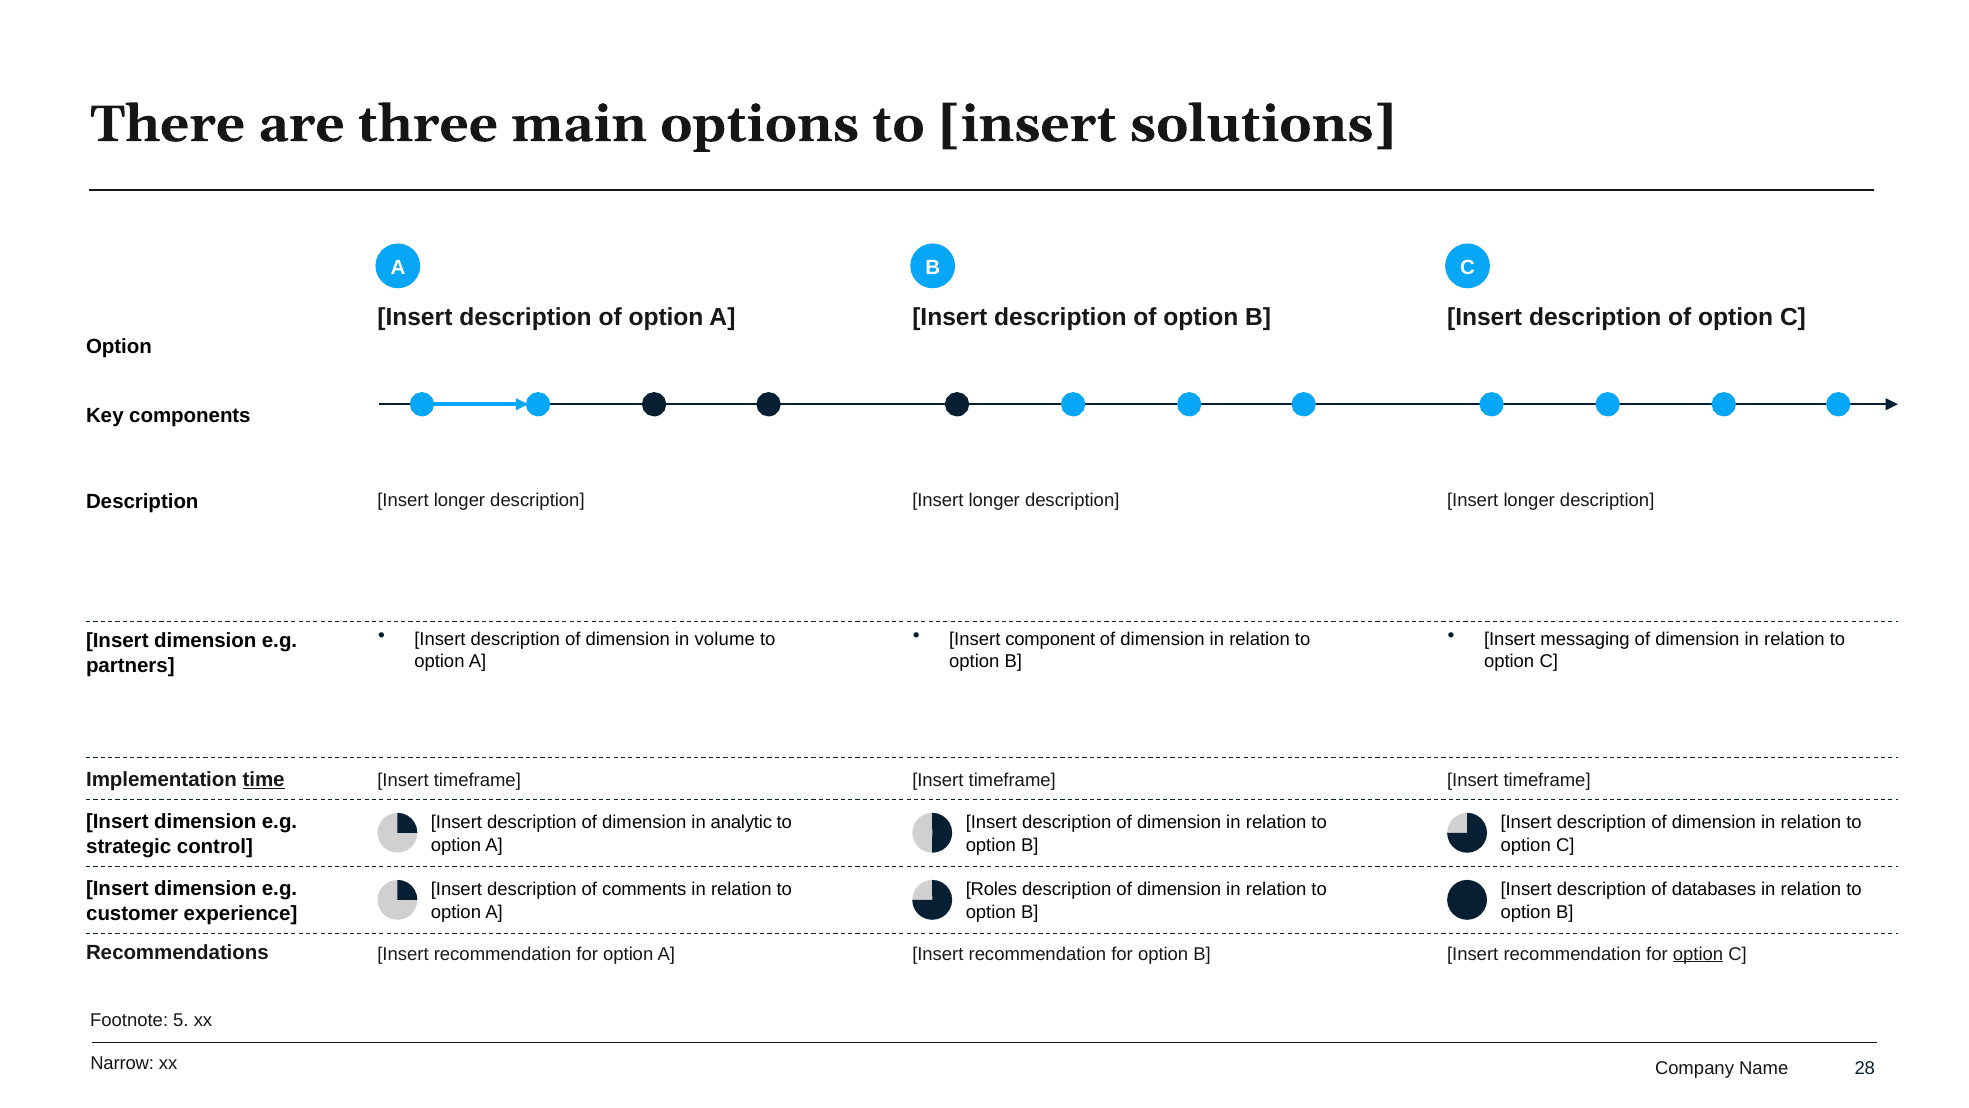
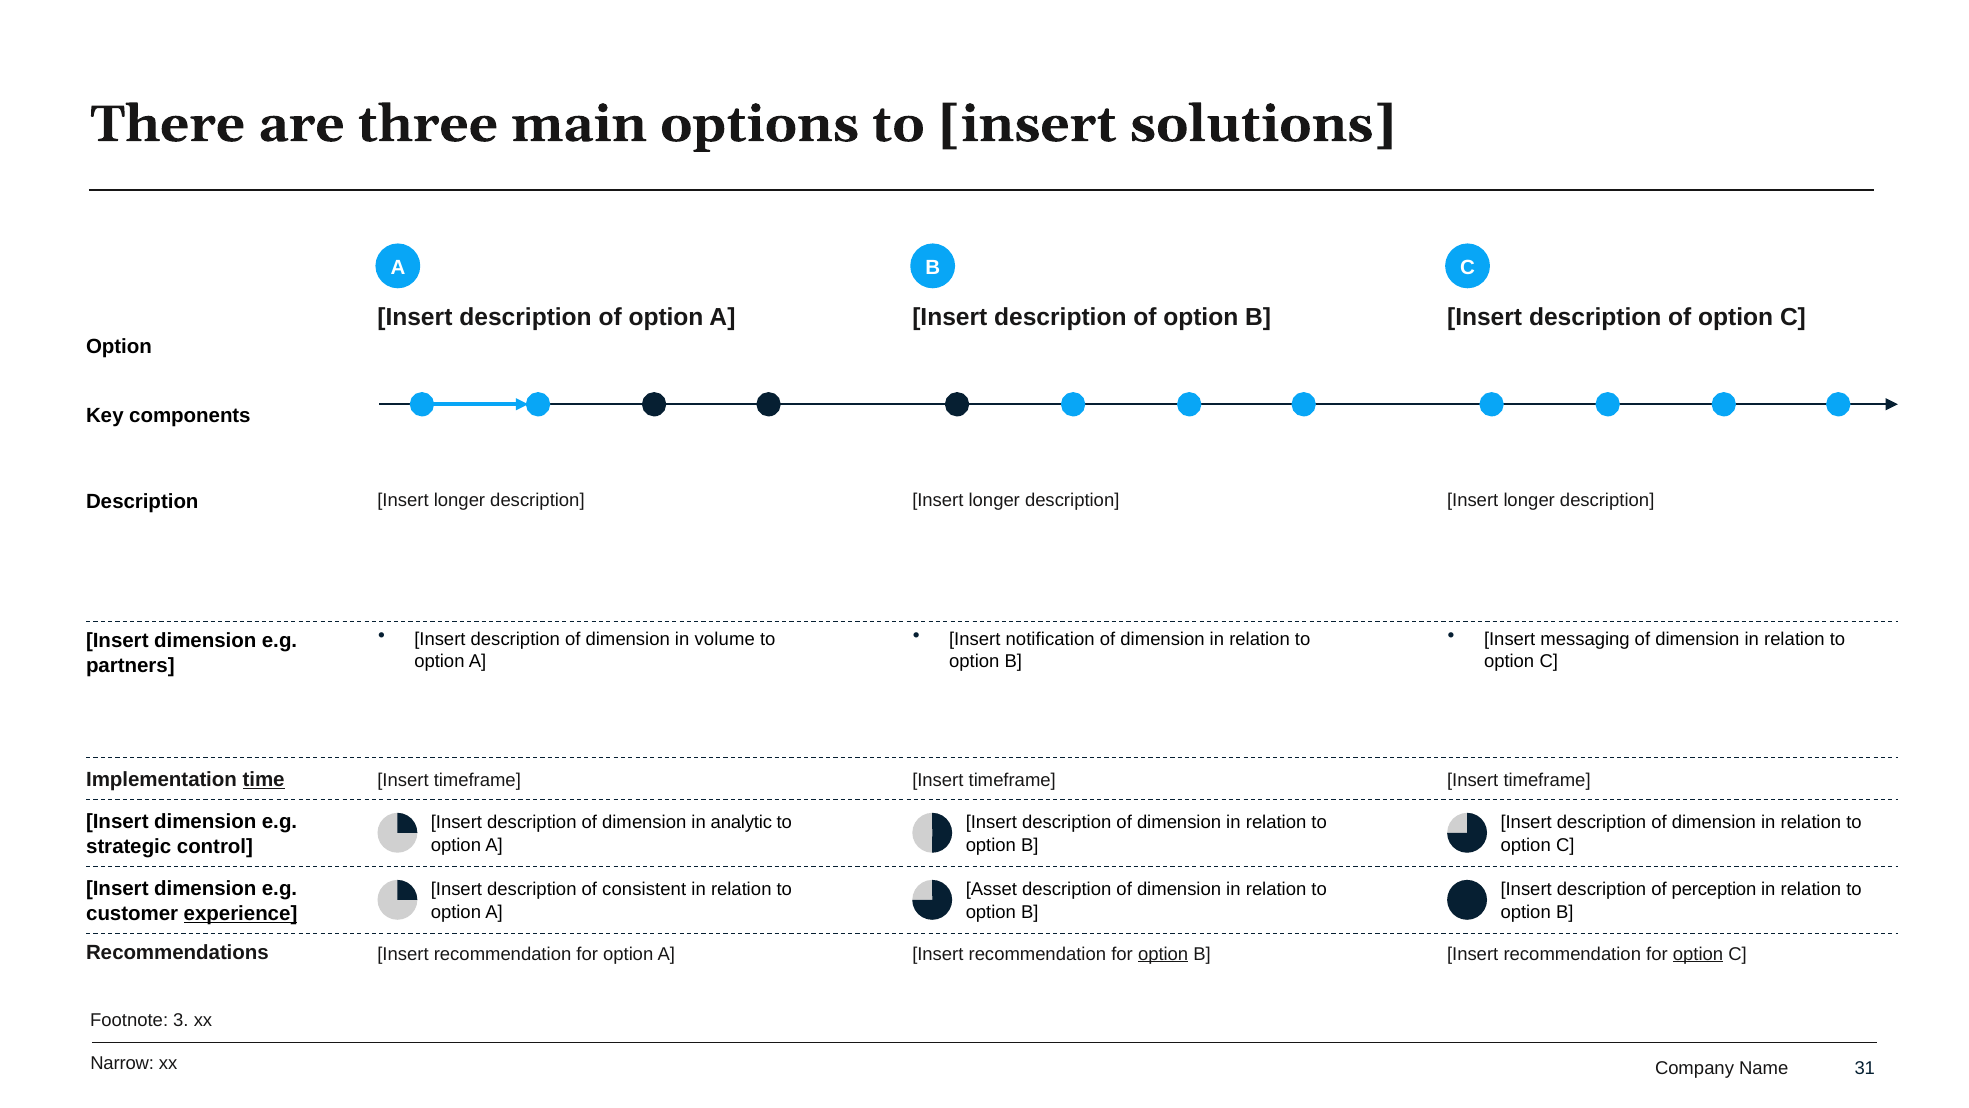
component: component -> notification (1050, 639)
comments: comments -> consistent (644, 889)
Roles: Roles -> Asset (991, 889)
databases: databases -> perception (1714, 889)
experience underline: none -> present (240, 913)
option underline: none -> present (1163, 954)
5: 5 -> 3 (181, 1020)
28: 28 -> 31 (1865, 1068)
